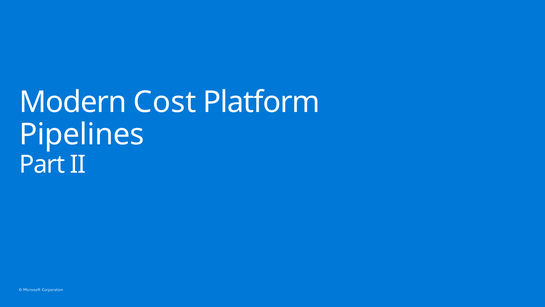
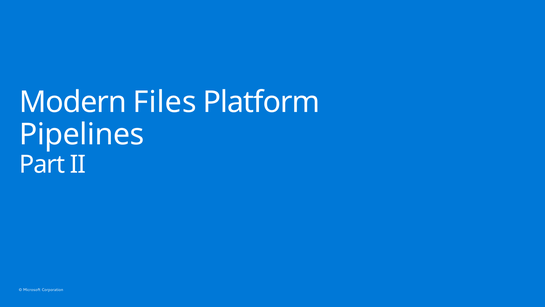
Cost: Cost -> Files (165, 102)
